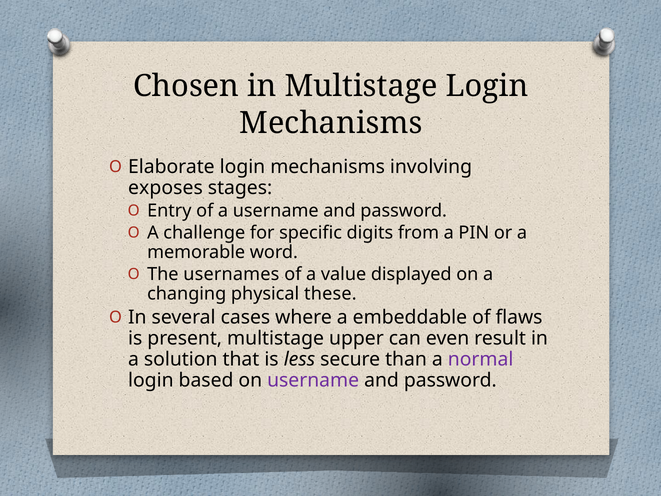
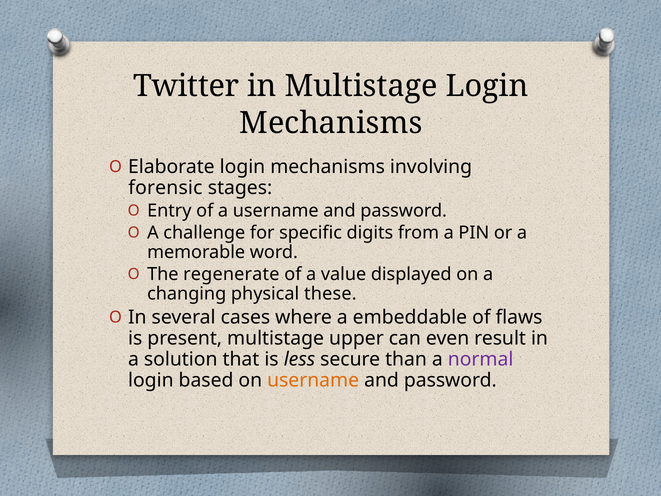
Chosen: Chosen -> Twitter (186, 86)
exposes: exposes -> forensic (165, 188)
usernames: usernames -> regenerate (231, 274)
username colour: purple -> orange (313, 380)
